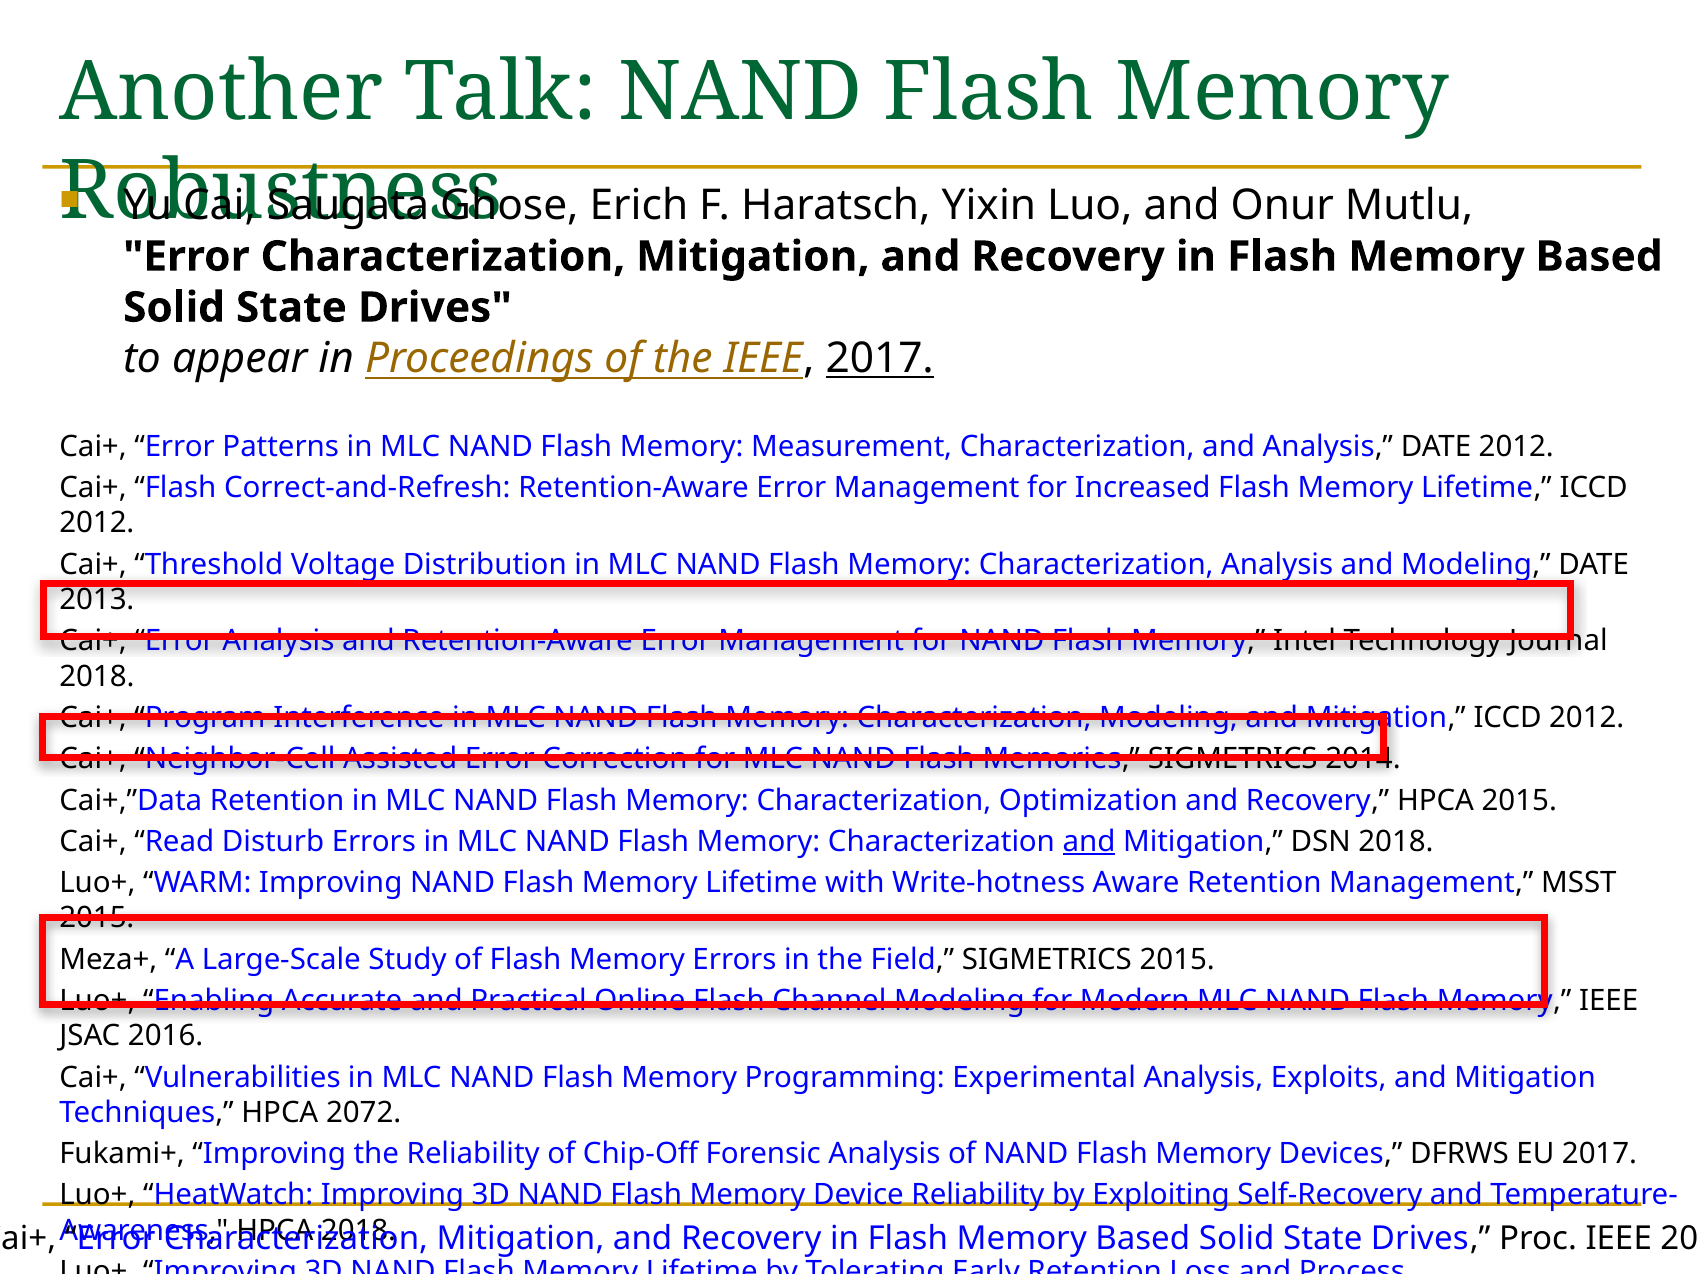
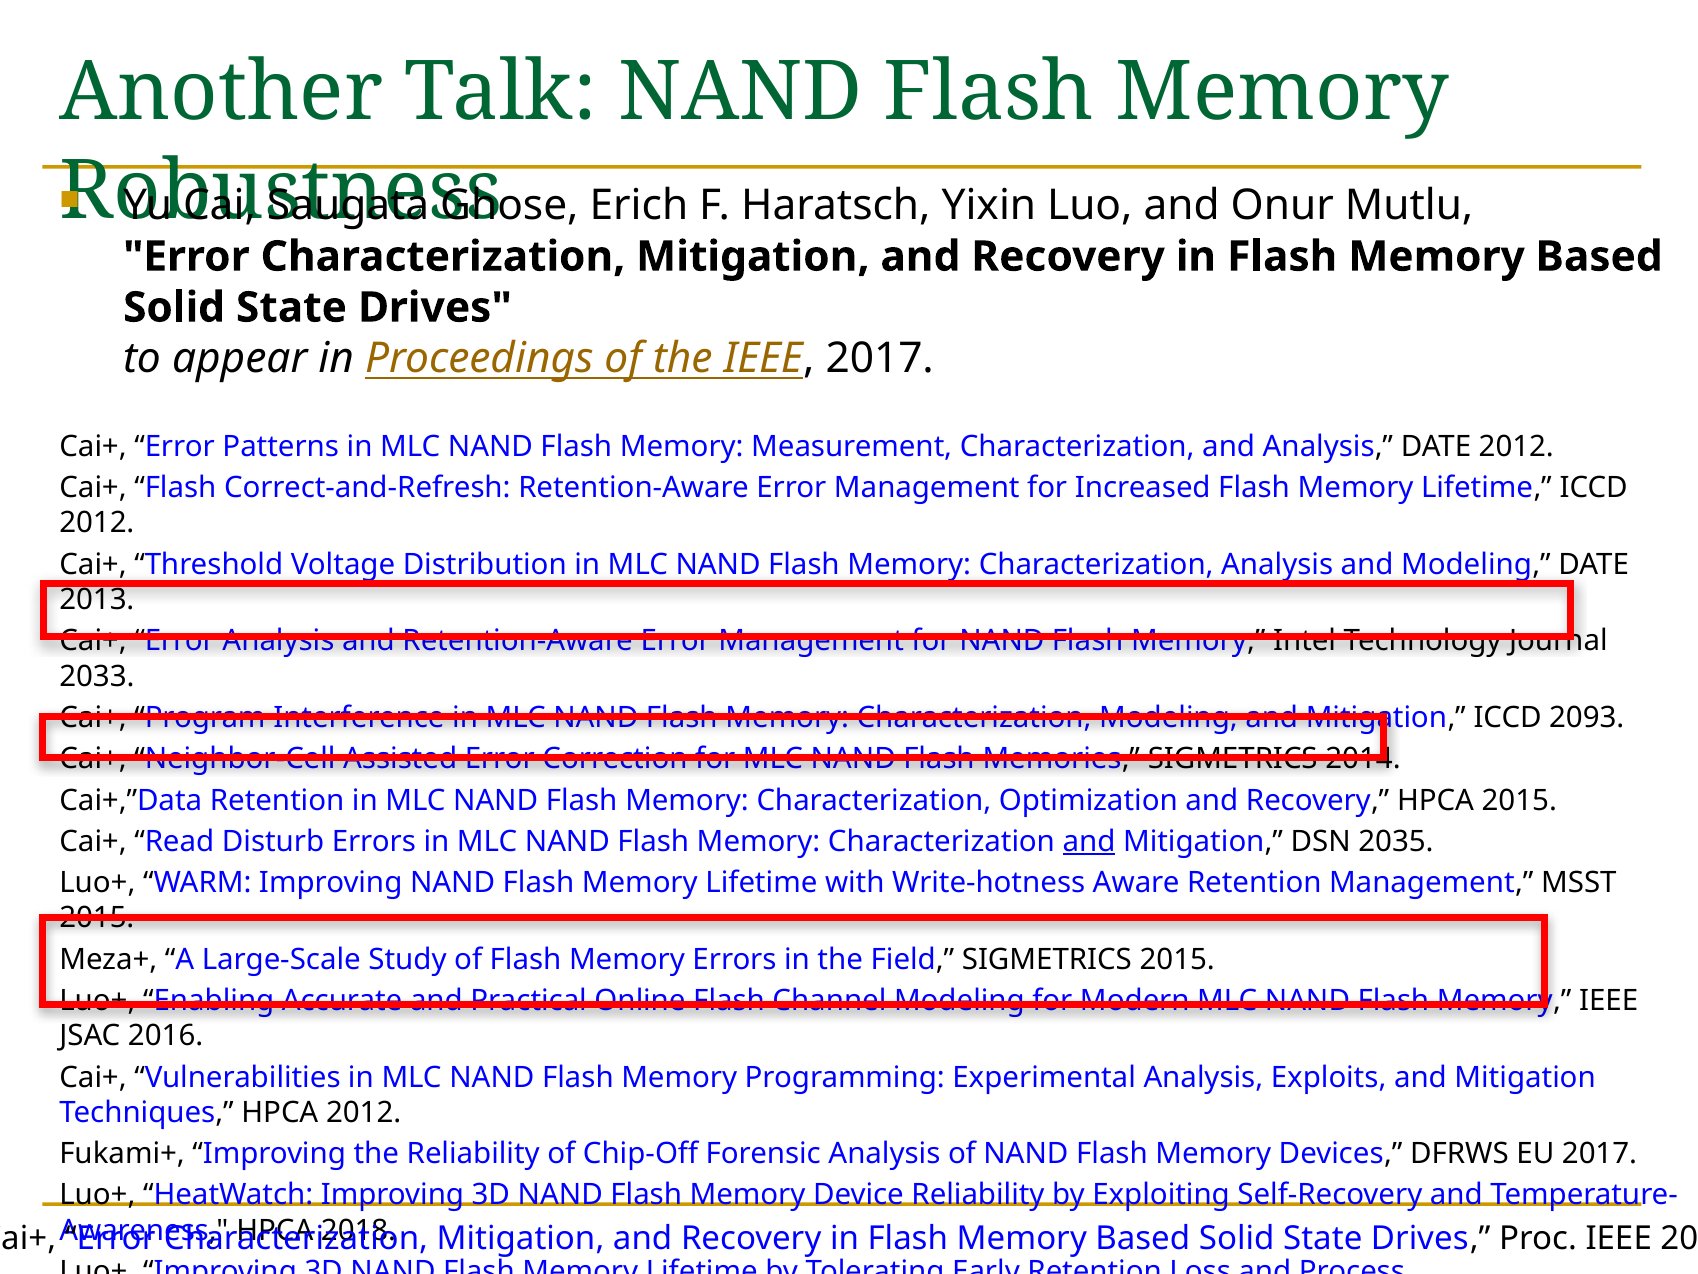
2017 underline: present -> none (880, 358)
2018: 2018 -> 2033 (97, 676)
2012: 2012 -> 2093 (1587, 717)
DSN 2018: 2018 -> 2035 (1396, 841)
HPCA 2072: 2072 -> 2012 (364, 1112)
